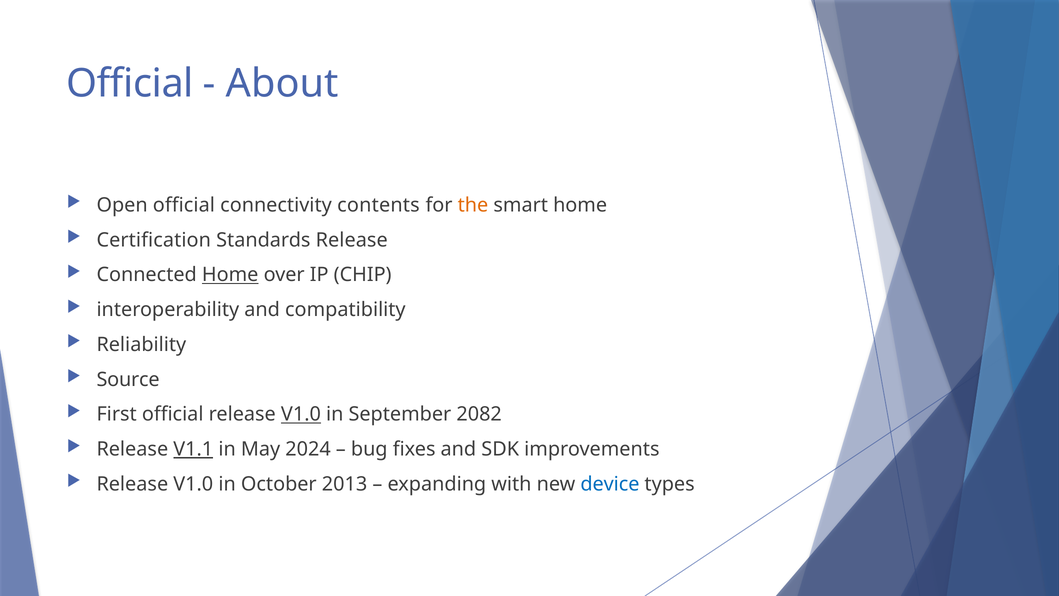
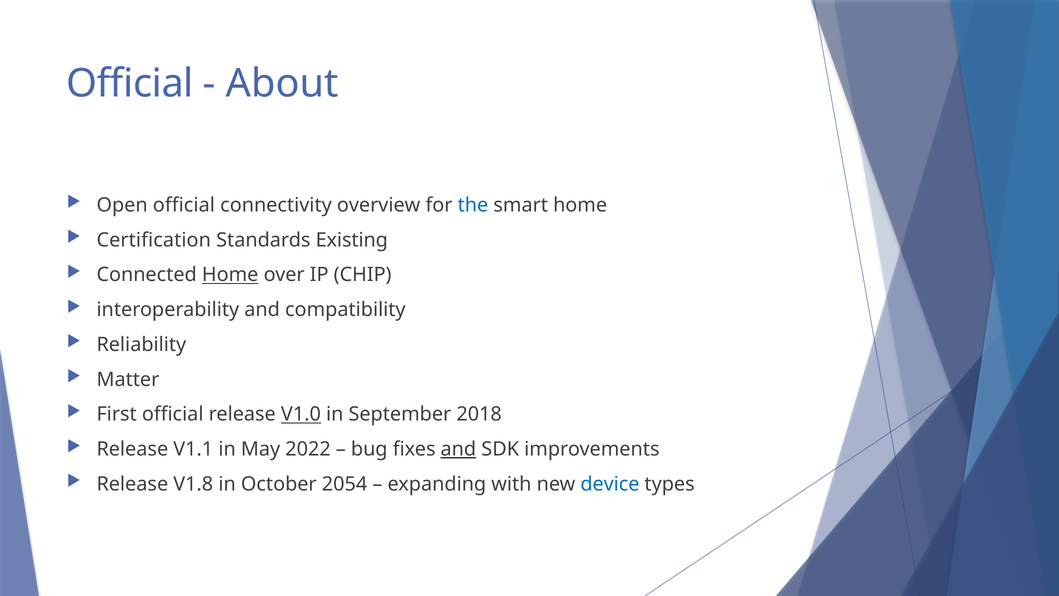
contents: contents -> overview (379, 205)
the colour: orange -> blue (473, 205)
Standards Release: Release -> Existing (352, 240)
Source: Source -> Matter (128, 379)
2082: 2082 -> 2018 (479, 414)
V1.1 underline: present -> none (193, 449)
2024: 2024 -> 2022 (308, 449)
and underline: none -> present (458, 449)
V1.0: V1.0 -> V1.8 (193, 484)
2013: 2013 -> 2054 (345, 484)
